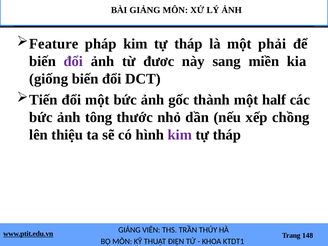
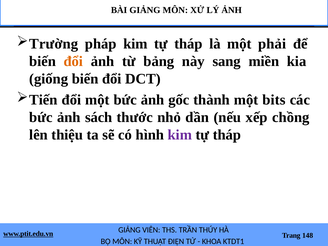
Feature: Feature -> Trường (54, 44)
đổi colour: purple -> orange (73, 61)
đươc: đươc -> bảng (159, 61)
half: half -> bits (274, 100)
tông: tông -> sách (99, 117)
